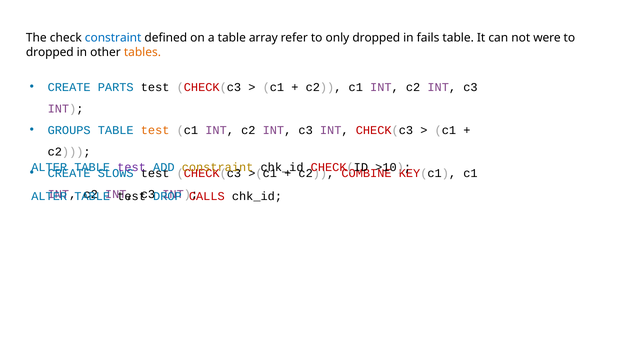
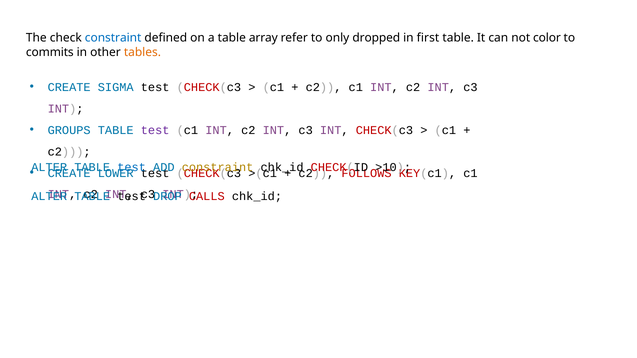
fails: fails -> first (428, 38)
were: were -> color (547, 38)
dropped: dropped -> commits (50, 52)
PARTS: PARTS -> SIGMA (116, 87)
test colour: orange -> purple (155, 130)
test colour: purple -> blue (132, 168)
SLOWS: SLOWS -> LOWER (116, 173)
COMBINE: COMBINE -> FOLLOWS (367, 173)
